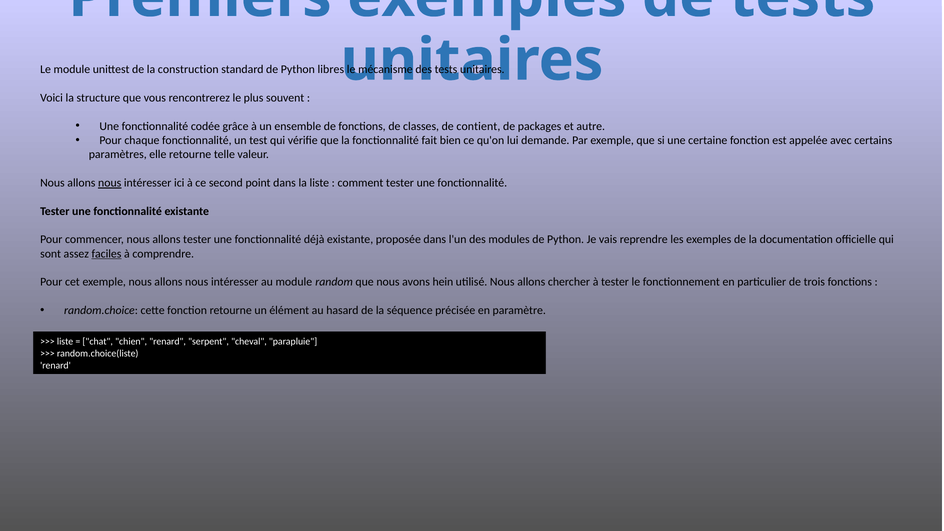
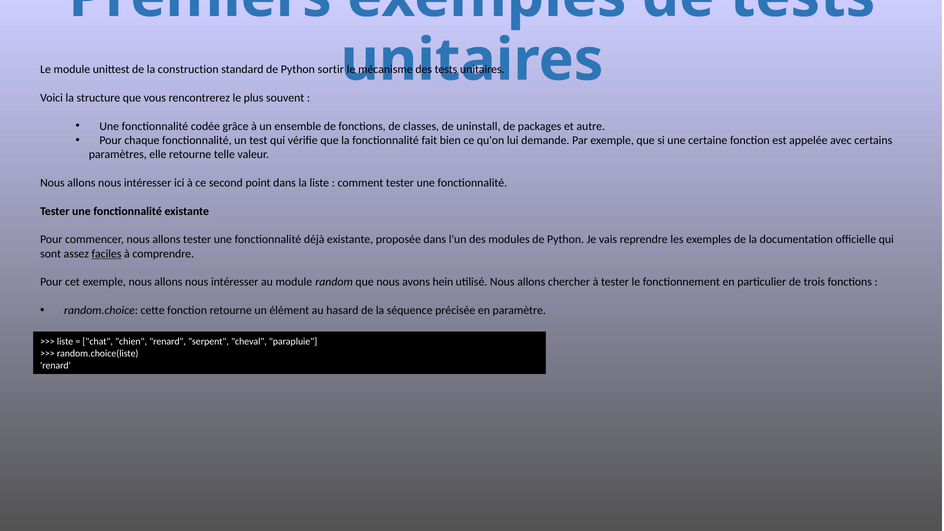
libres: libres -> sortir (331, 70)
contient: contient -> uninstall (478, 126)
nous underline: present -> none (110, 183)
